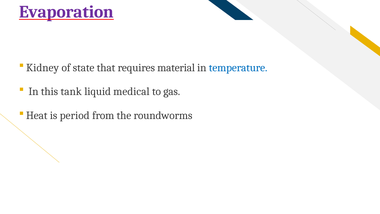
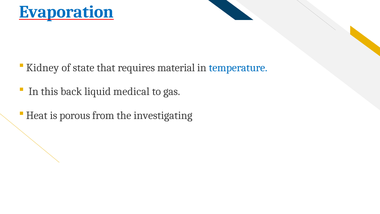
Evaporation colour: purple -> blue (66, 12)
tank: tank -> back (71, 91)
period: period -> porous (75, 115)
roundworms: roundworms -> investigating (163, 115)
